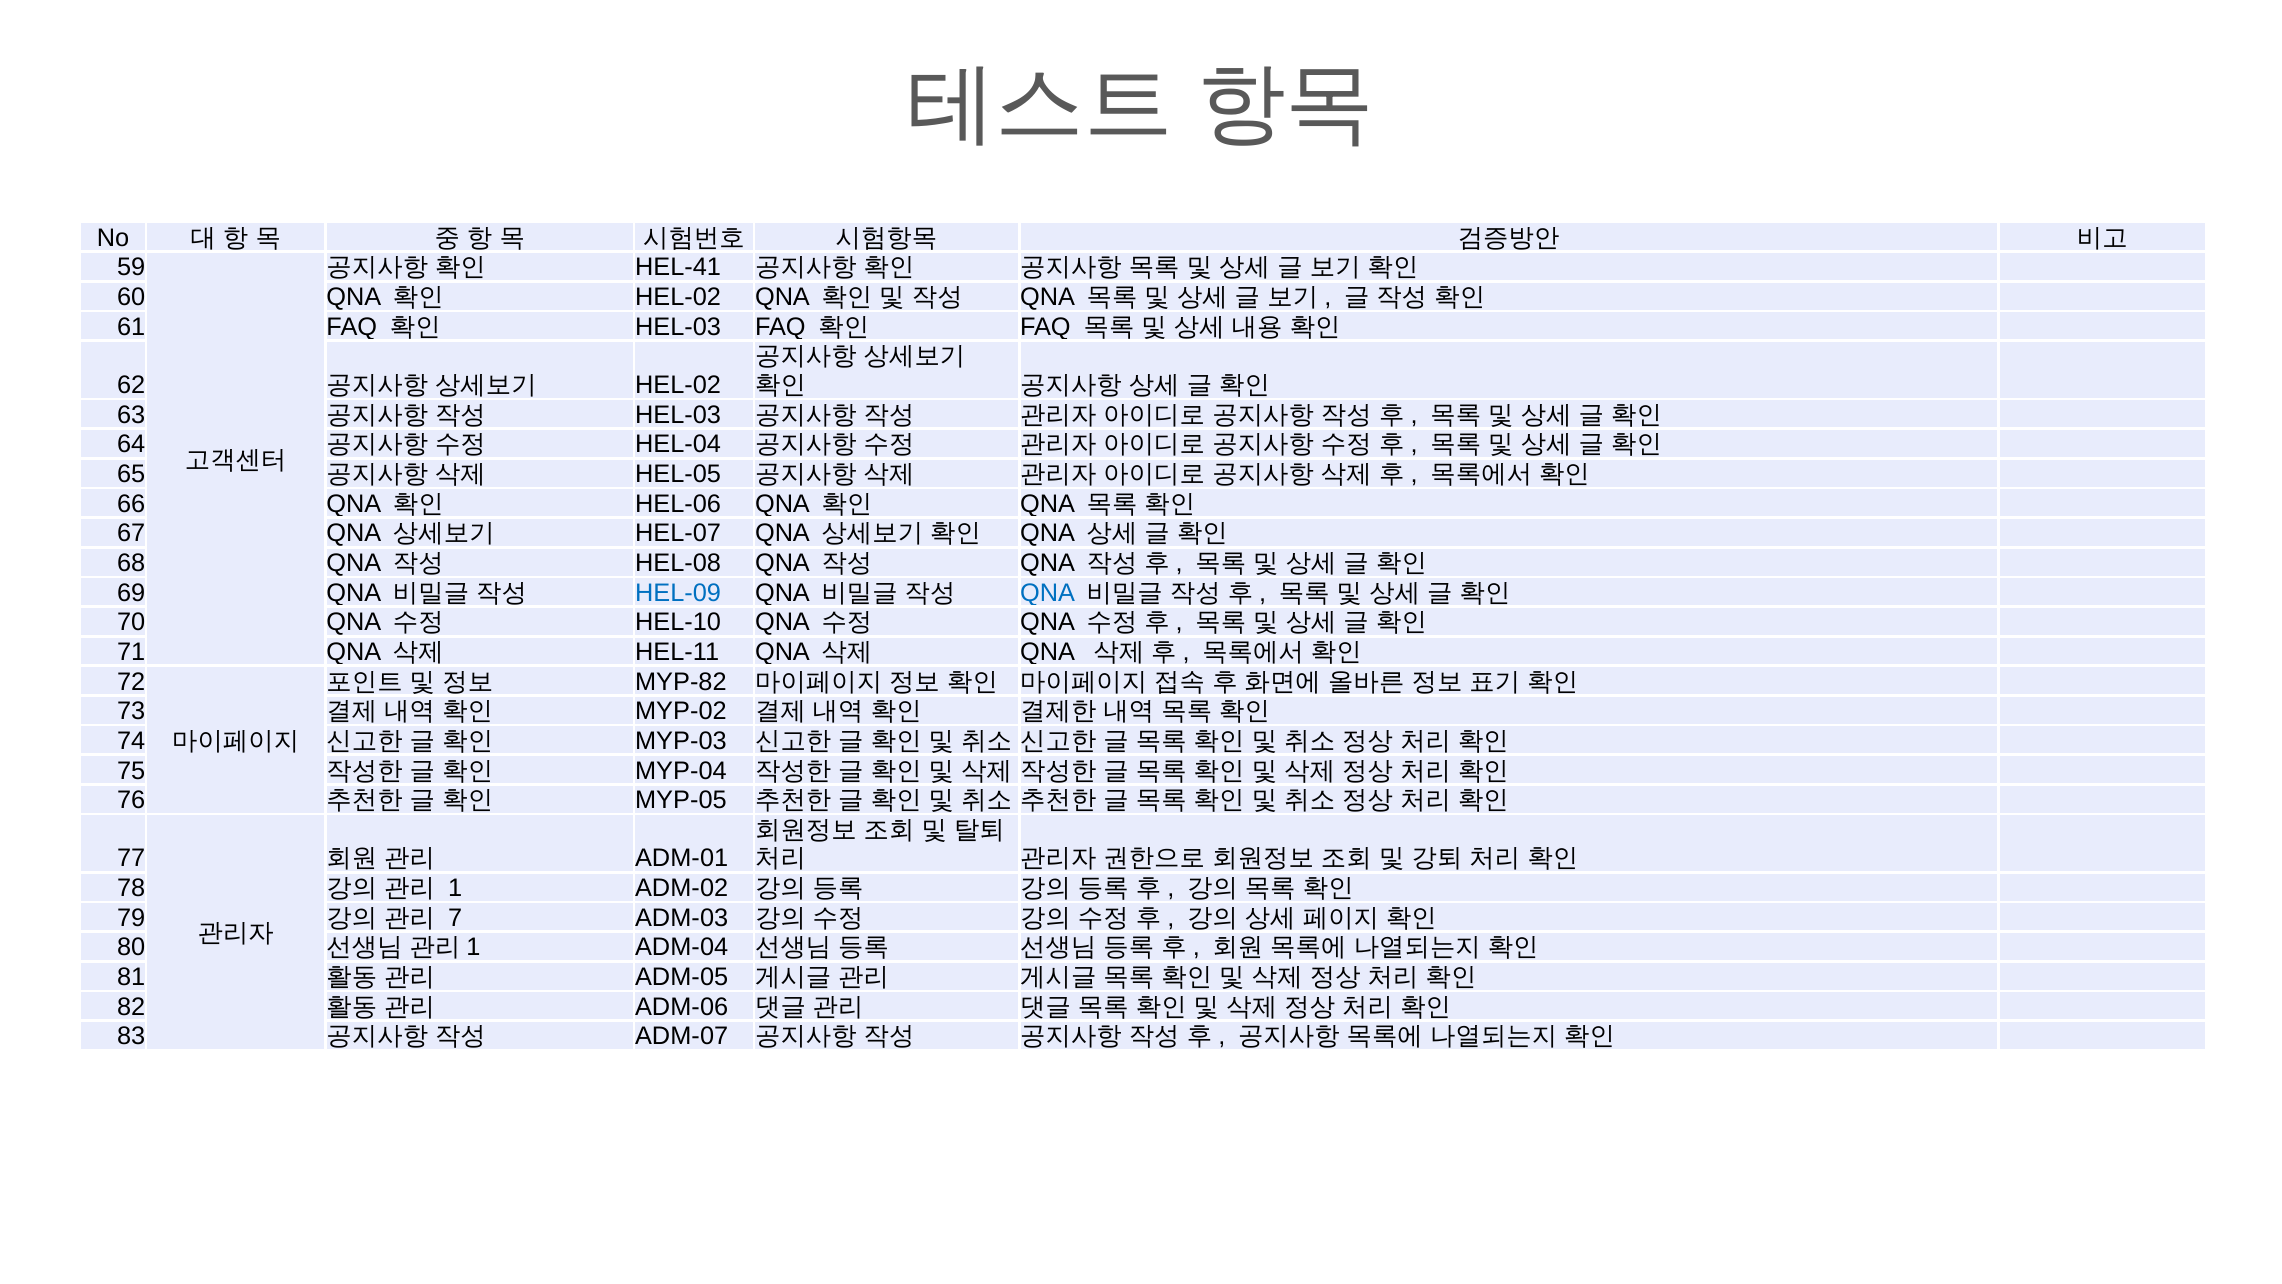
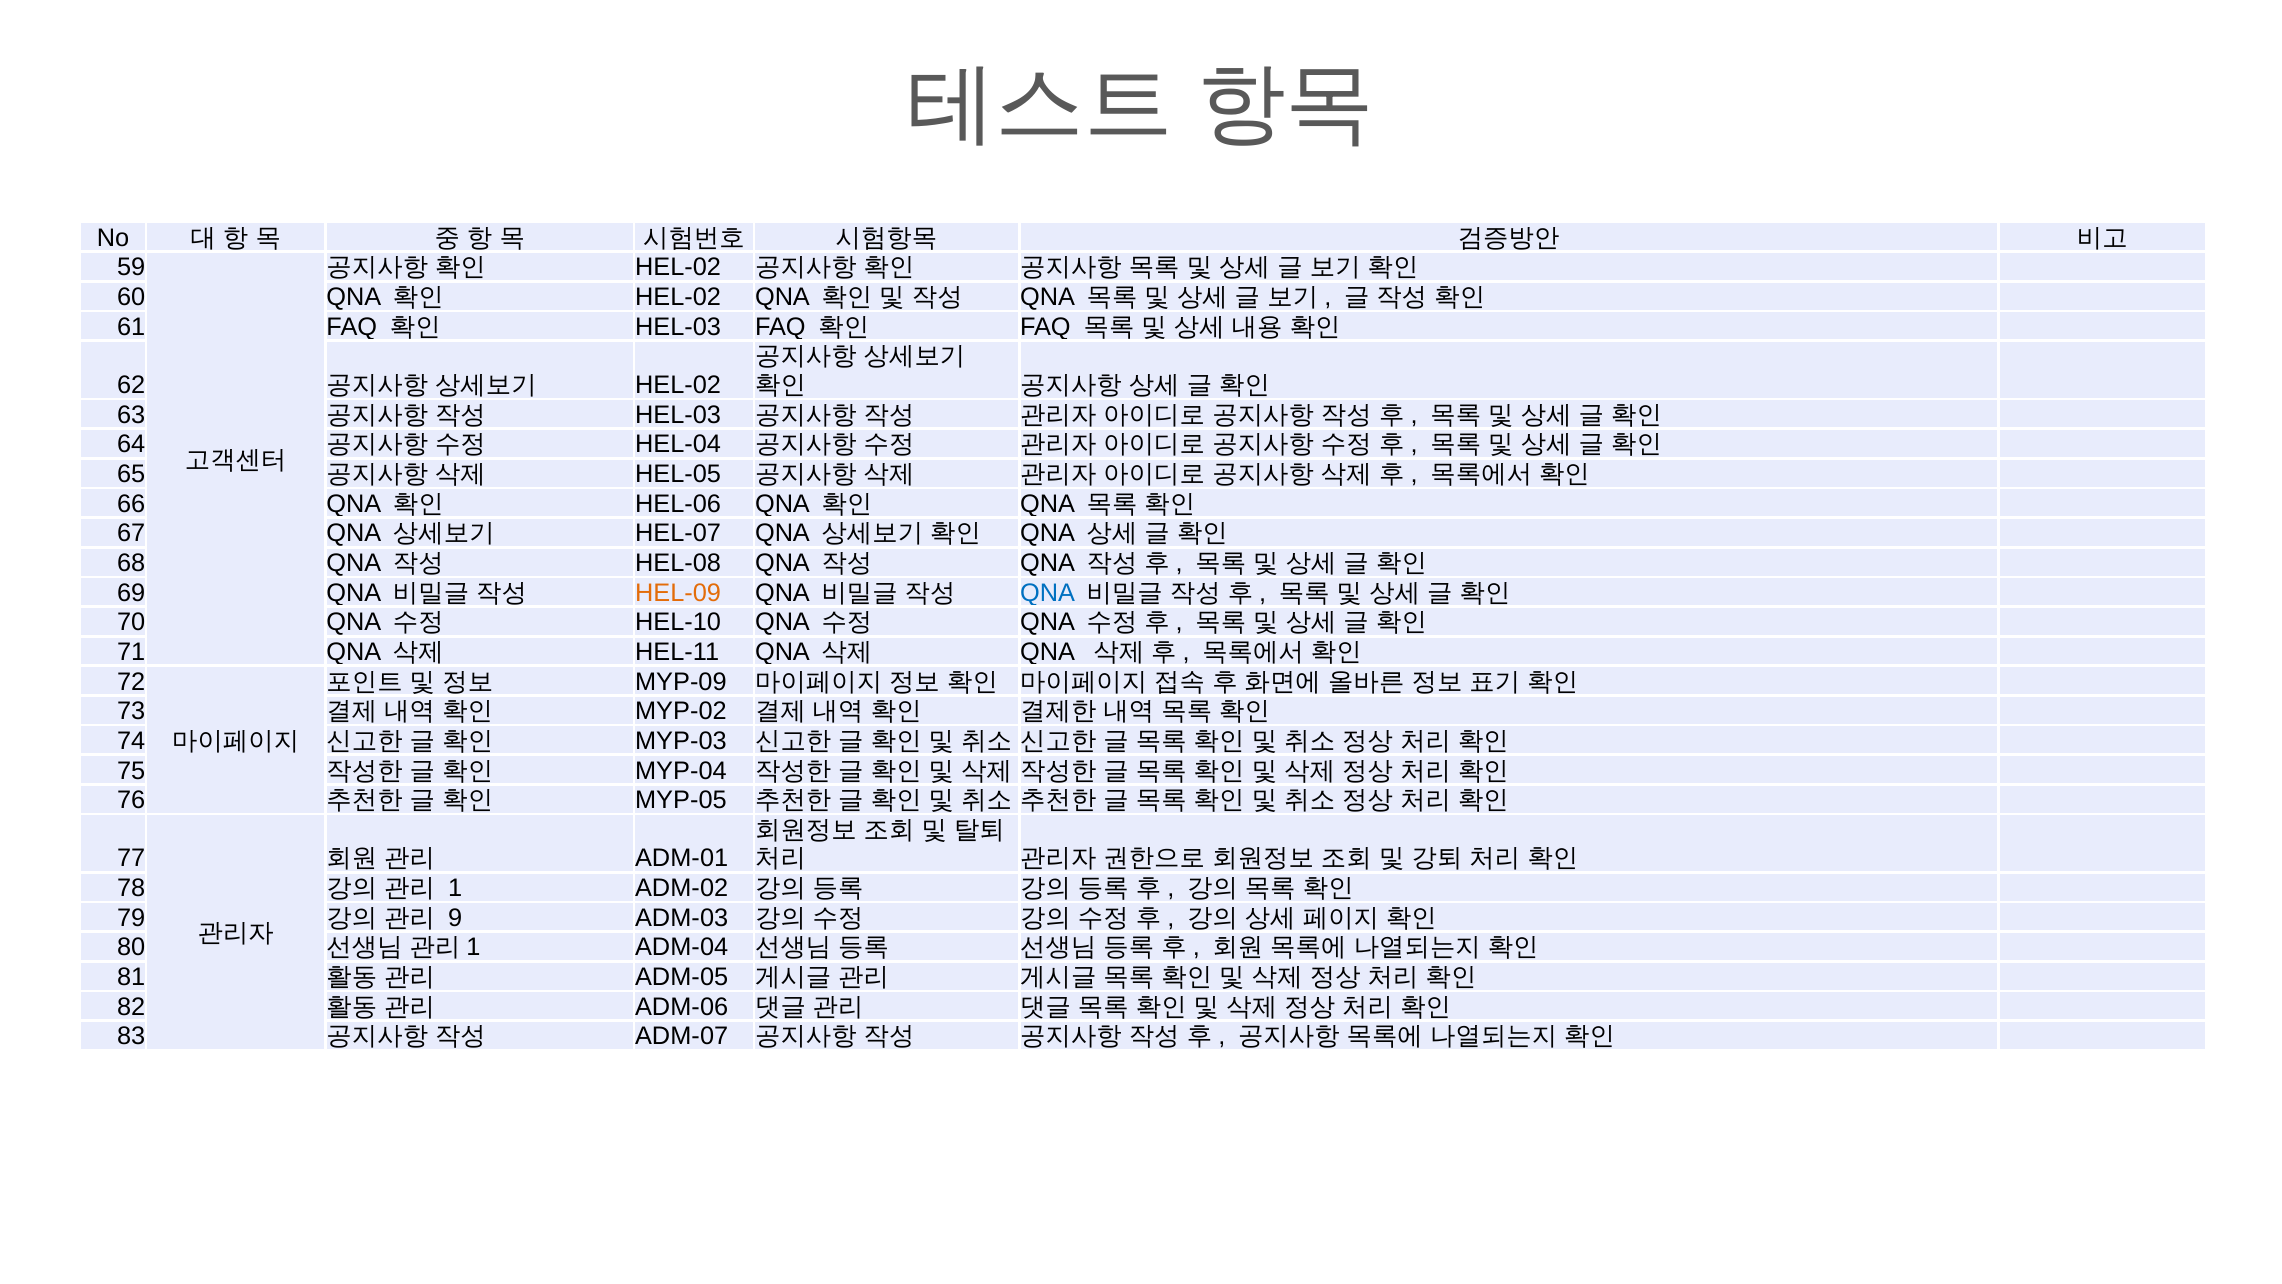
HEL-41: HEL-41 -> HEL-02 (678, 268)
HEL-09 colour: blue -> orange (678, 593)
MYP-82: MYP-82 -> MYP-09 (681, 682)
7: 7 -> 9 (455, 918)
